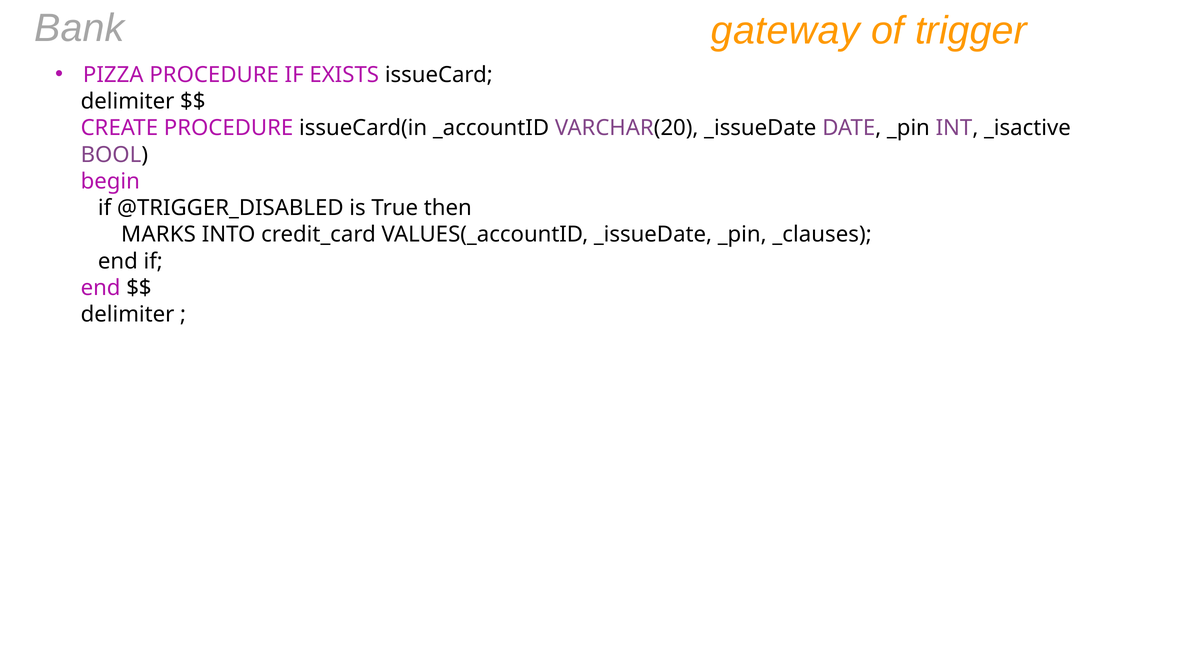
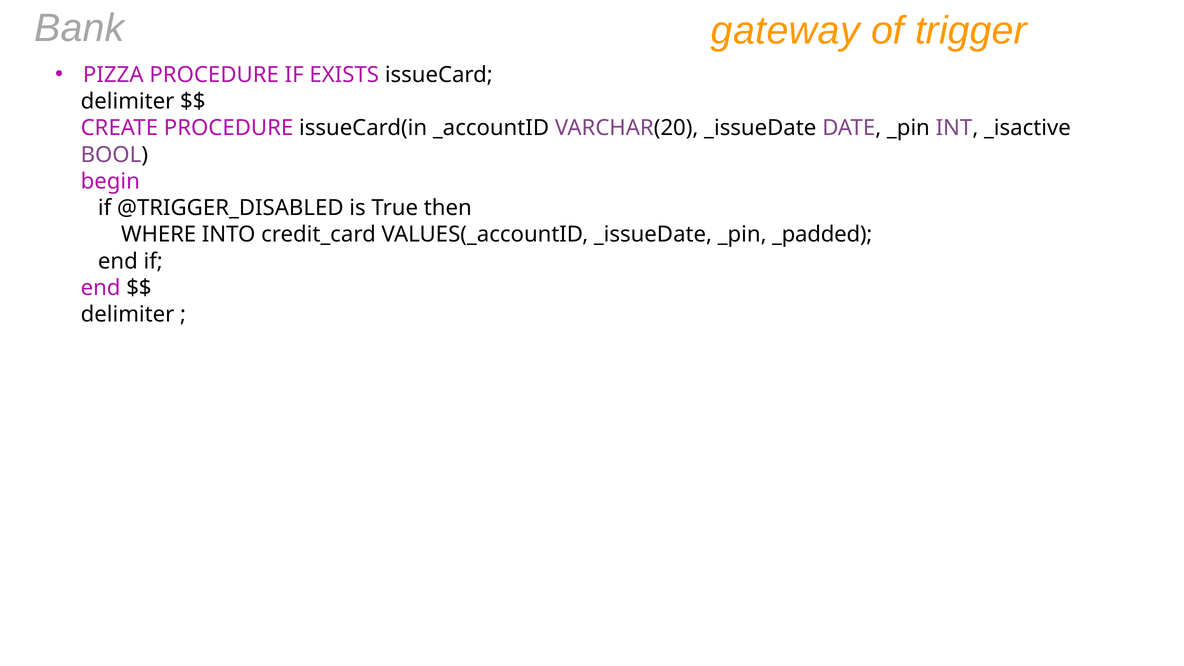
MARKS: MARKS -> WHERE (159, 235)
_clauses: _clauses -> _padded (822, 235)
